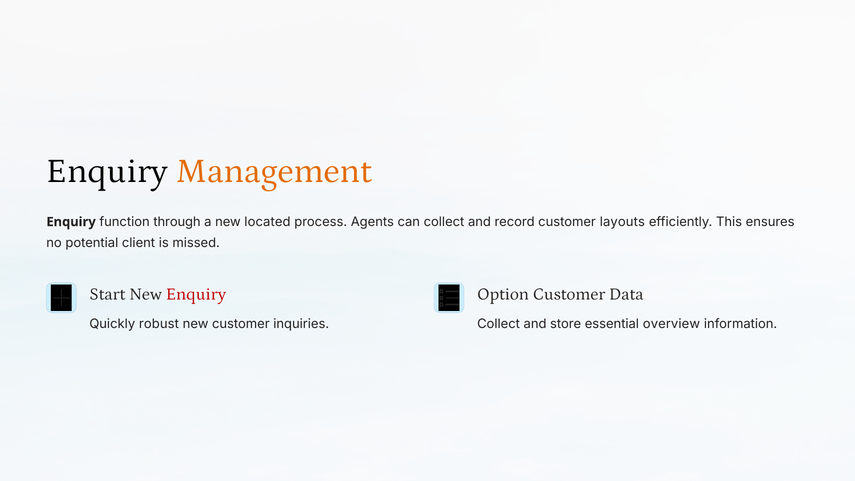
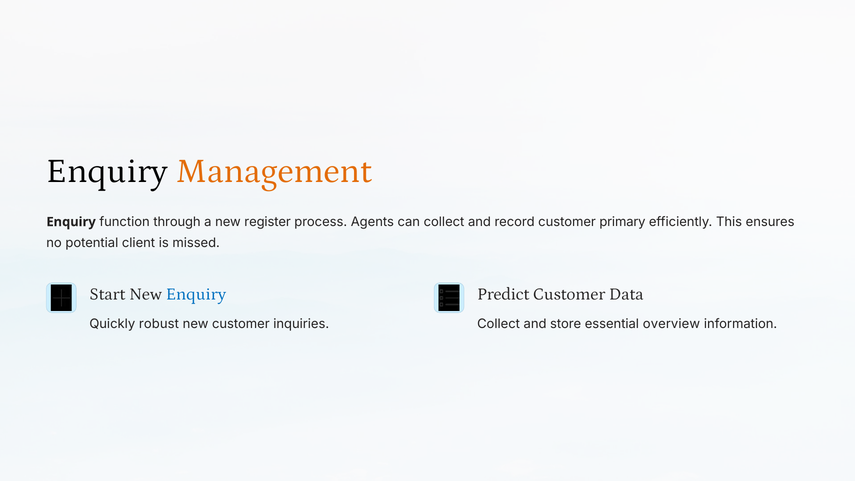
located: located -> register (268, 222)
layouts: layouts -> primary (622, 222)
Enquiry colour: red -> blue (196, 294)
Option: Option -> Predict (503, 294)
